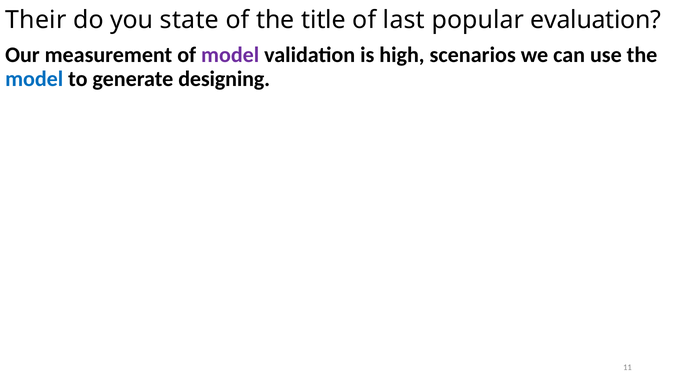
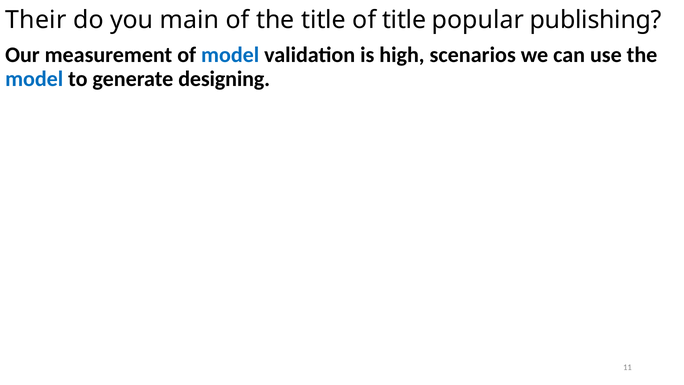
state: state -> main (190, 20)
of last: last -> title (404, 20)
evaluation: evaluation -> publishing (596, 20)
model colour: purple -> blue (230, 55)
